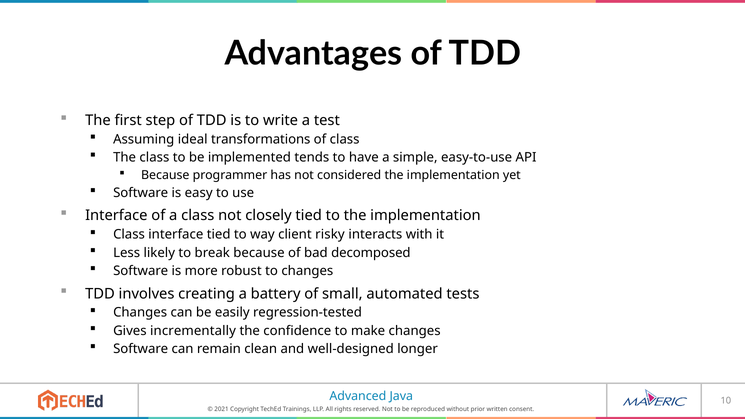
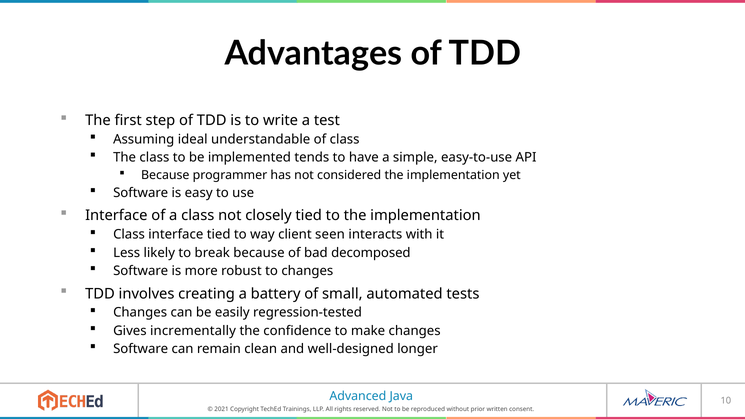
transformations: transformations -> understandable (261, 139)
risky: risky -> seen (330, 235)
